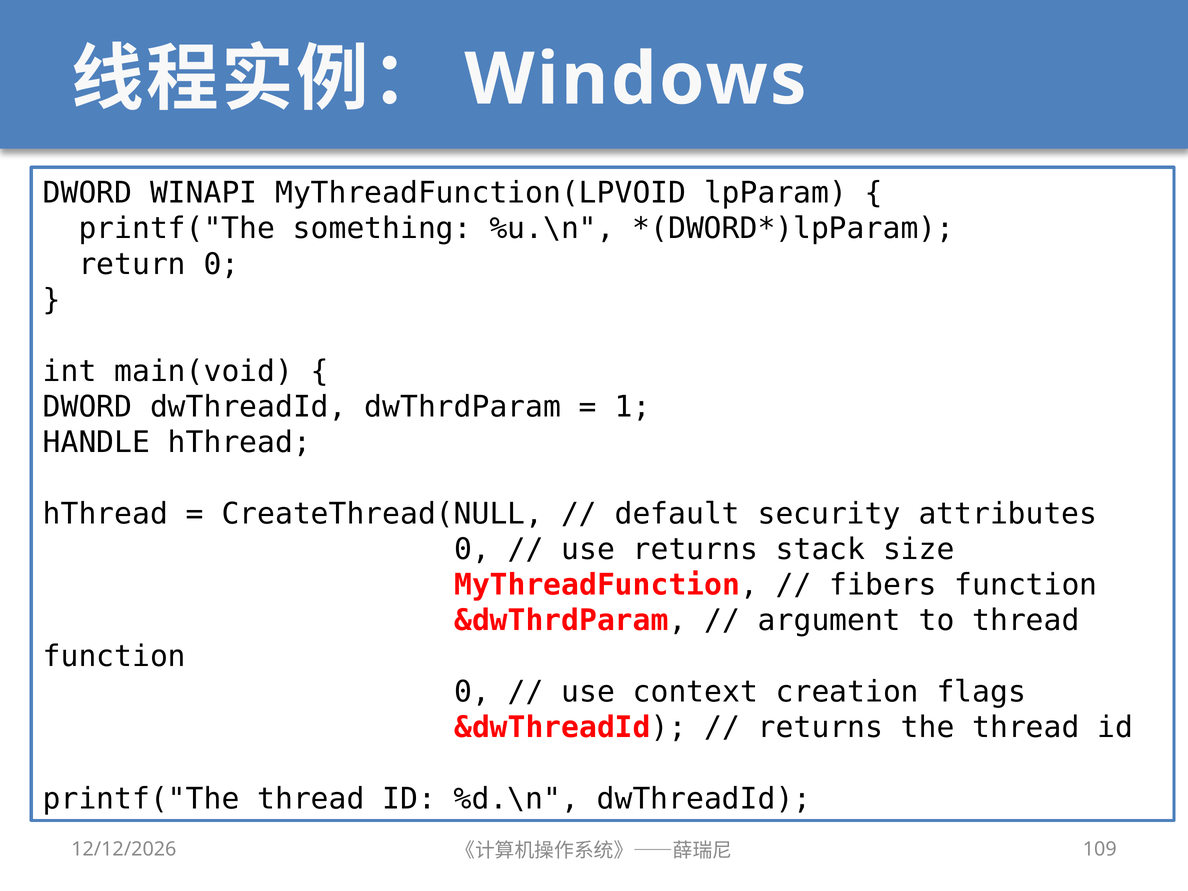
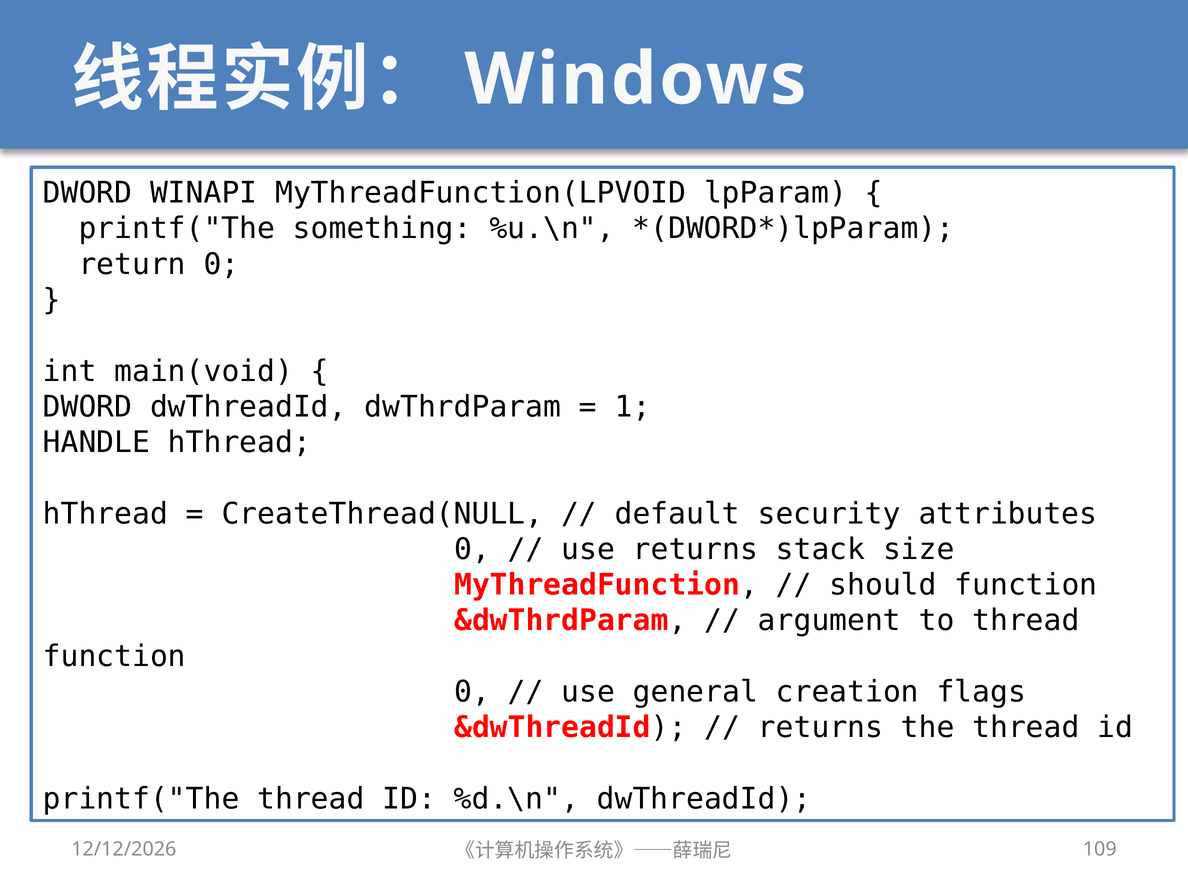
fibers: fibers -> should (883, 585)
context: context -> general (695, 692)
